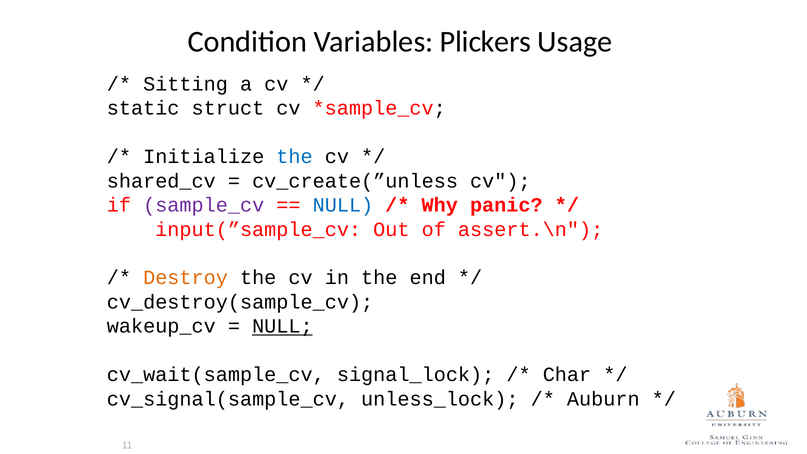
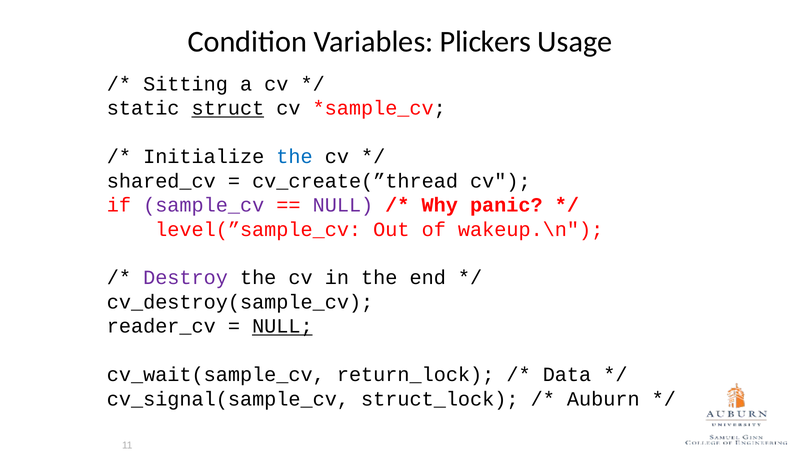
struct underline: none -> present (228, 108)
cv_create(”unless: cv_create(”unless -> cv_create(”thread (355, 181)
NULL colour: blue -> purple (343, 205)
input(”sample_cv: input(”sample_cv -> level(”sample_cv (258, 229)
assert.\n: assert.\n -> wakeup.\n (531, 229)
Destroy colour: orange -> purple (186, 278)
wakeup_cv: wakeup_cv -> reader_cv (161, 326)
signal_lock: signal_lock -> return_lock (416, 375)
Char: Char -> Data (567, 375)
unless_lock: unless_lock -> struct_lock (440, 399)
